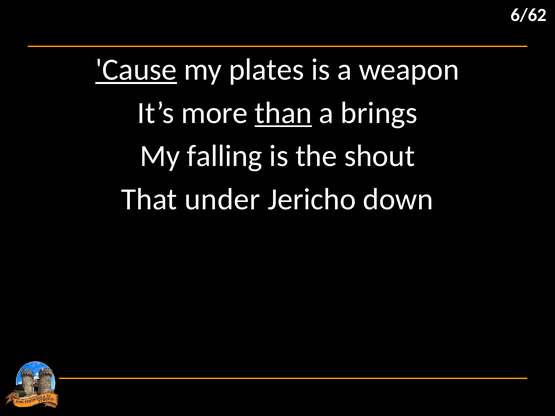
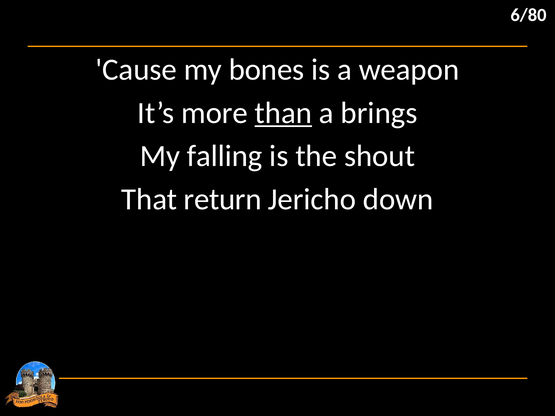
6/62: 6/62 -> 6/80 (528, 15)
Cause underline: present -> none (136, 70)
plates: plates -> bones (267, 70)
under: under -> return (223, 199)
